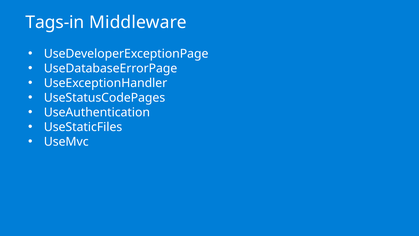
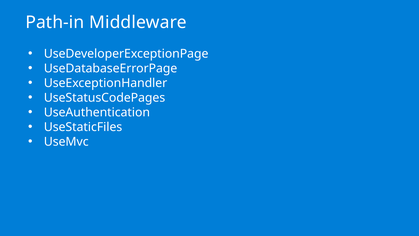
Tags-in: Tags-in -> Path-in (55, 22)
